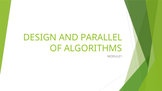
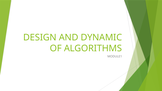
PARALLEL: PARALLEL -> DYNAMIC (101, 37)
